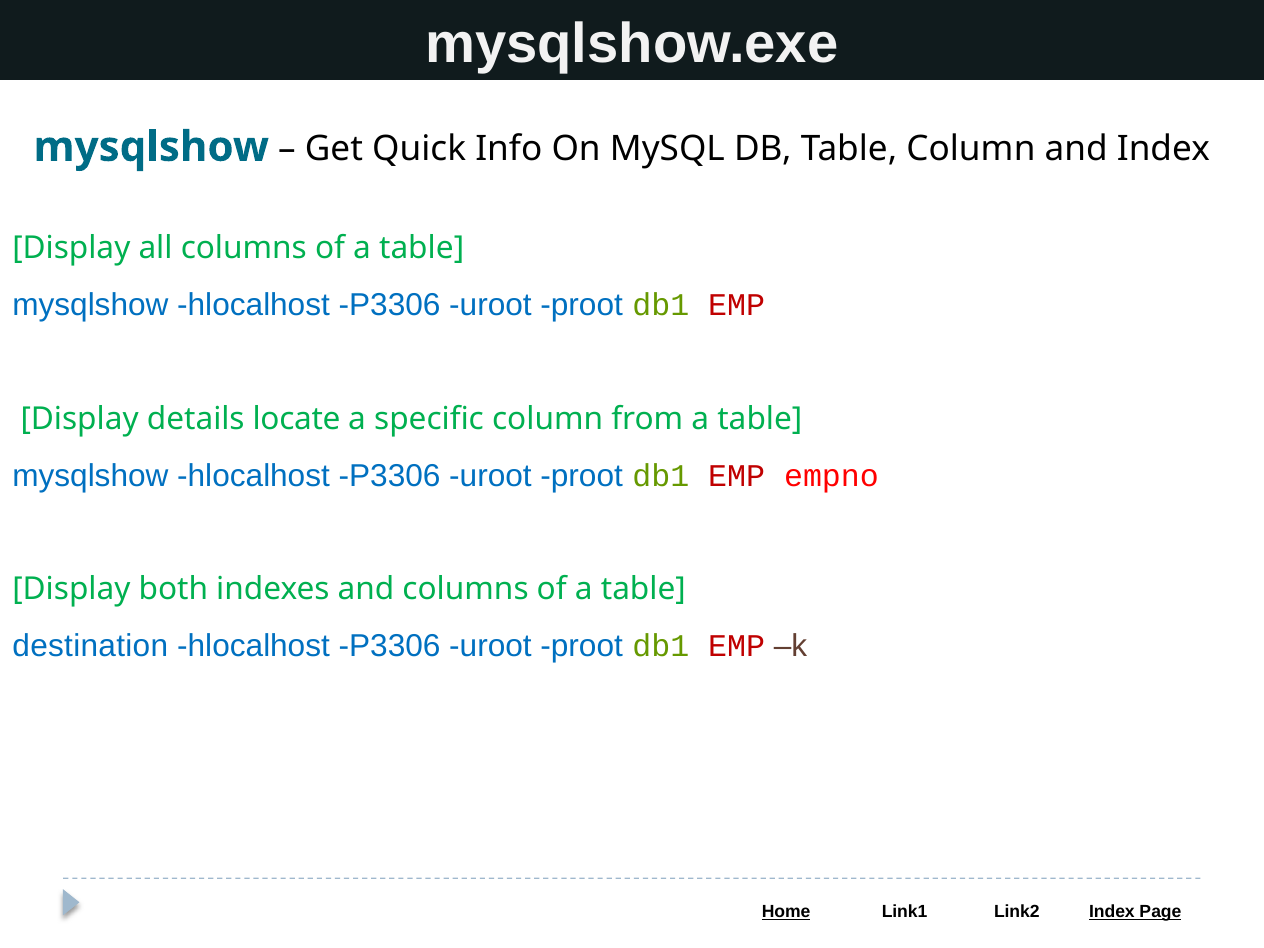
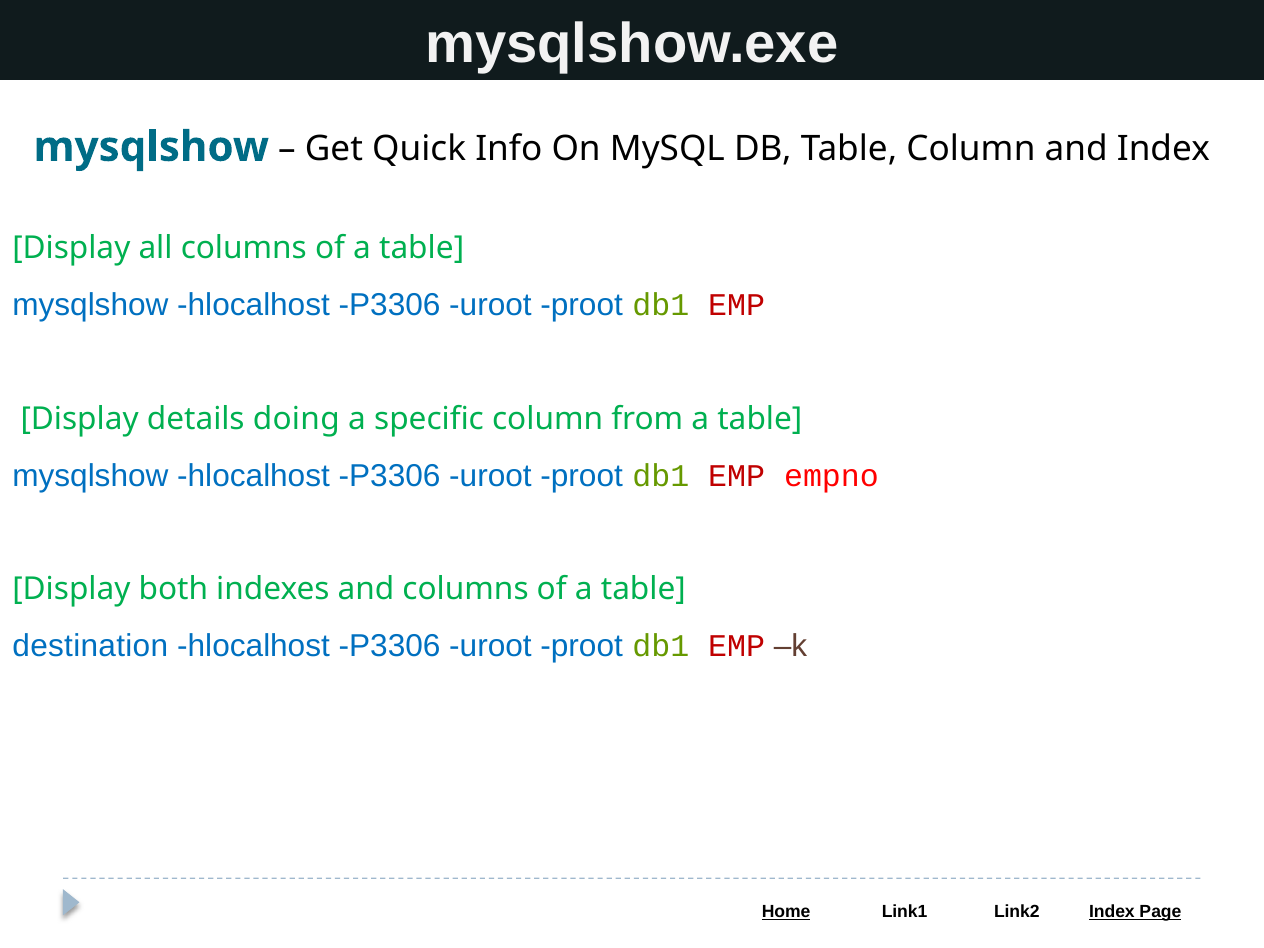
locate: locate -> doing (296, 419)
